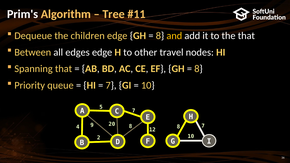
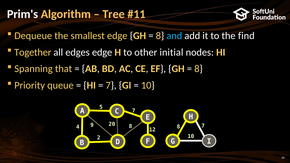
children: children -> smallest (88, 36)
and colour: yellow -> light blue (174, 36)
the that: that -> find (246, 36)
Between: Between -> Together (33, 52)
travel: travel -> initial (171, 52)
